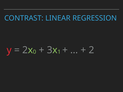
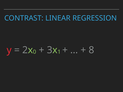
2: 2 -> 8 (91, 50)
